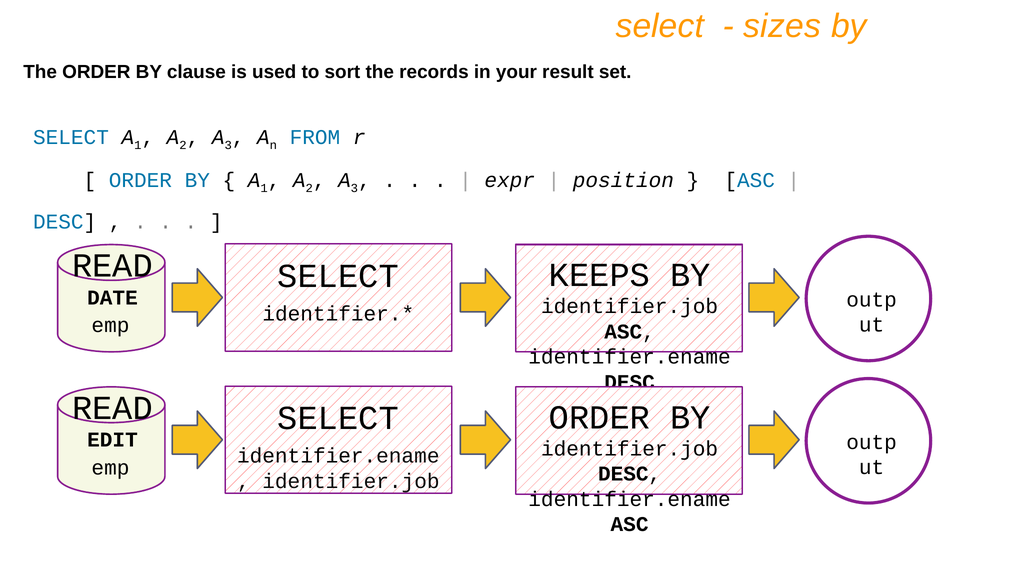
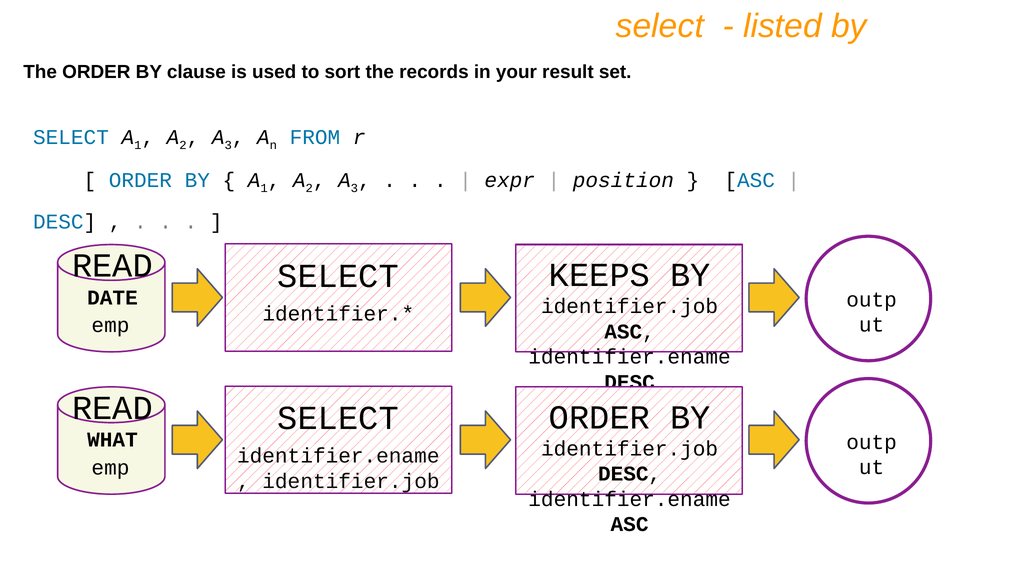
sizes: sizes -> listed (782, 26)
EDIT: EDIT -> WHAT (112, 440)
